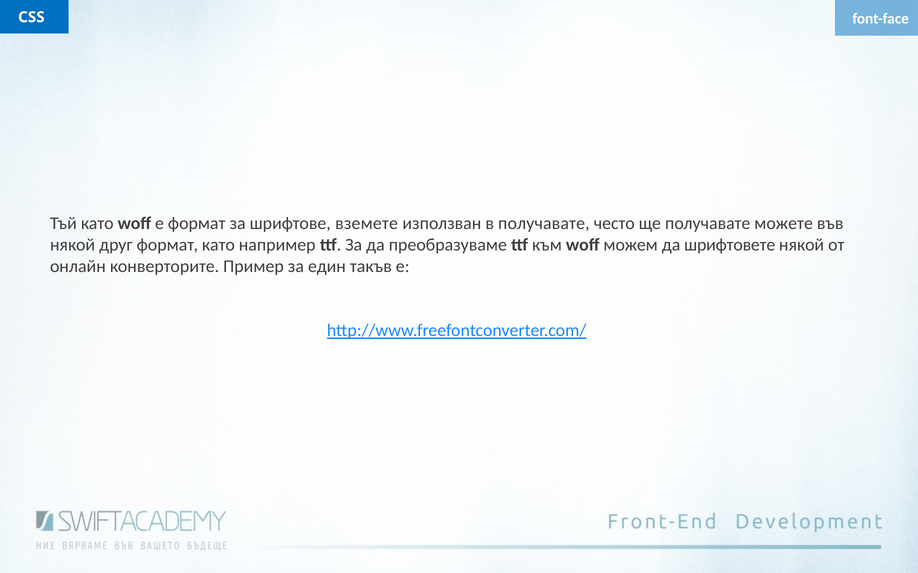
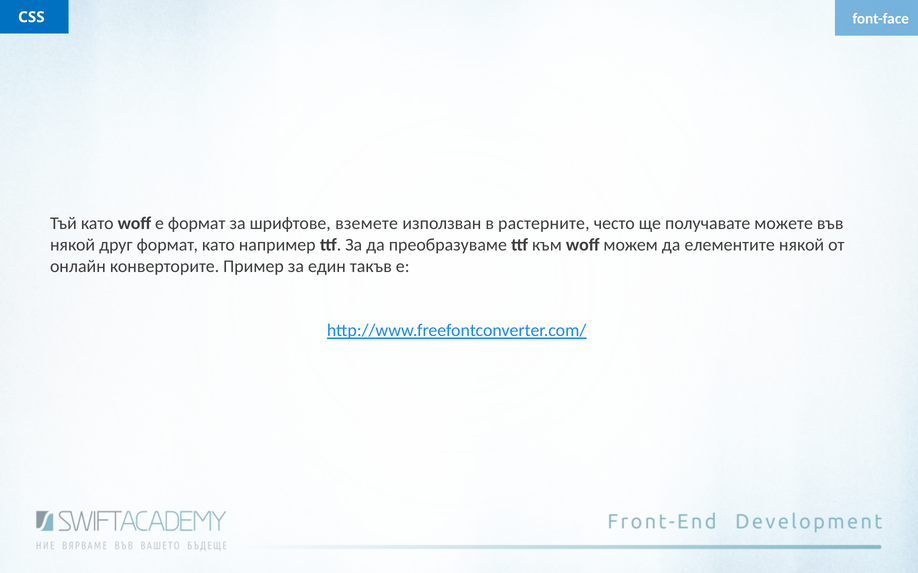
в получавате: получавате -> растерните (544, 224)
шрифтовете: шрифтовете -> елементите (730, 245)
